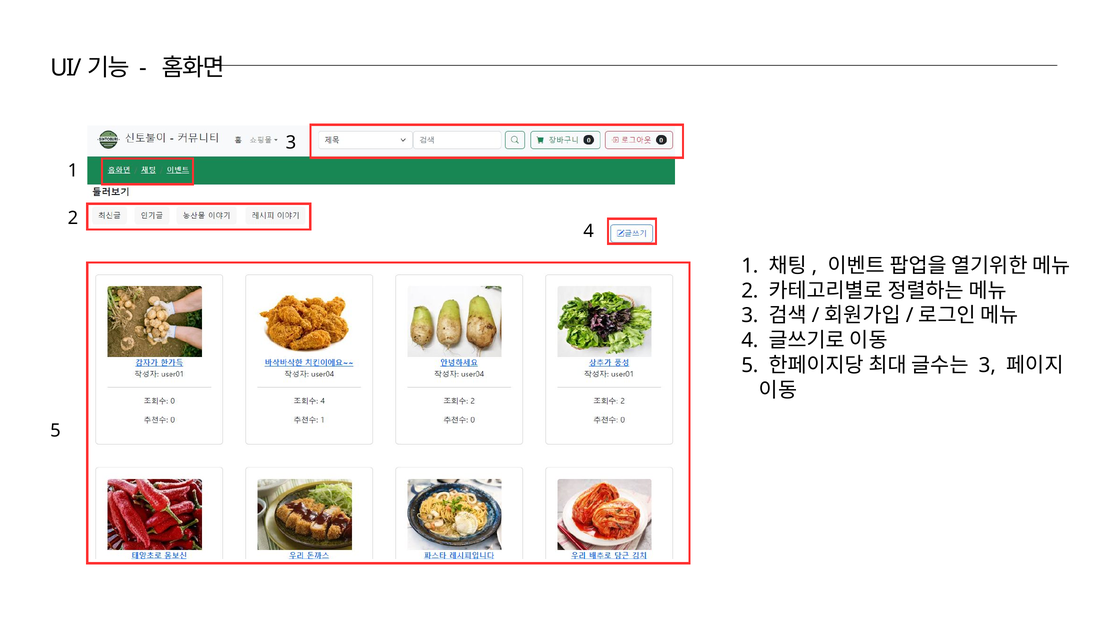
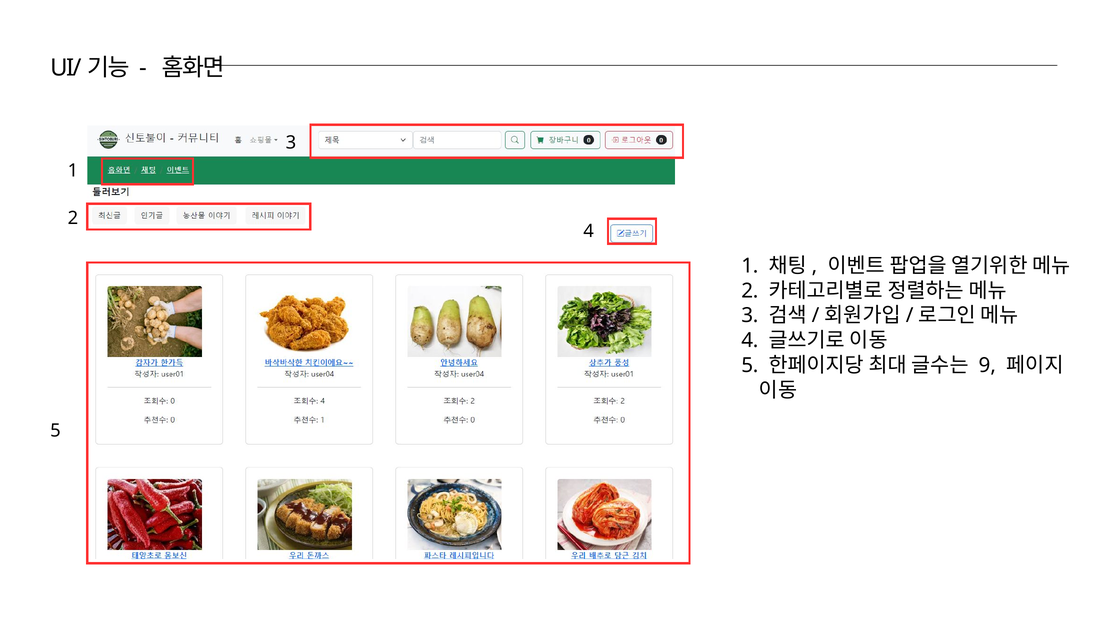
3: 3 -> 9 (987, 366)
